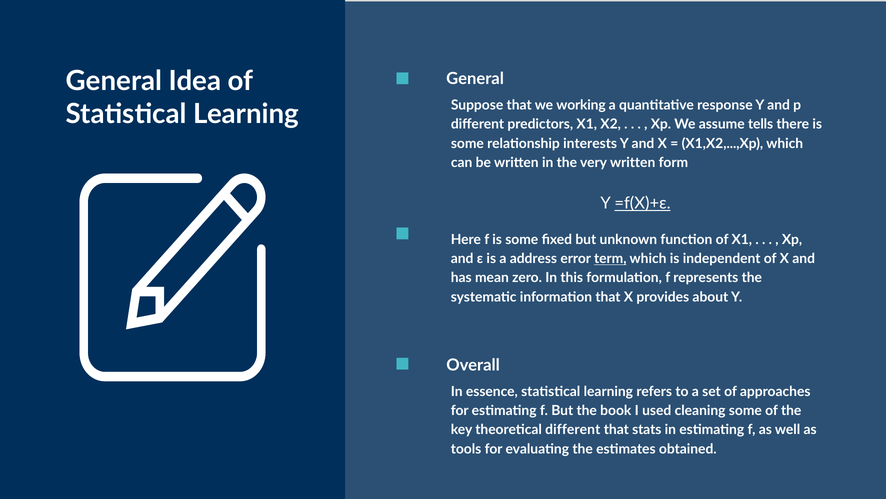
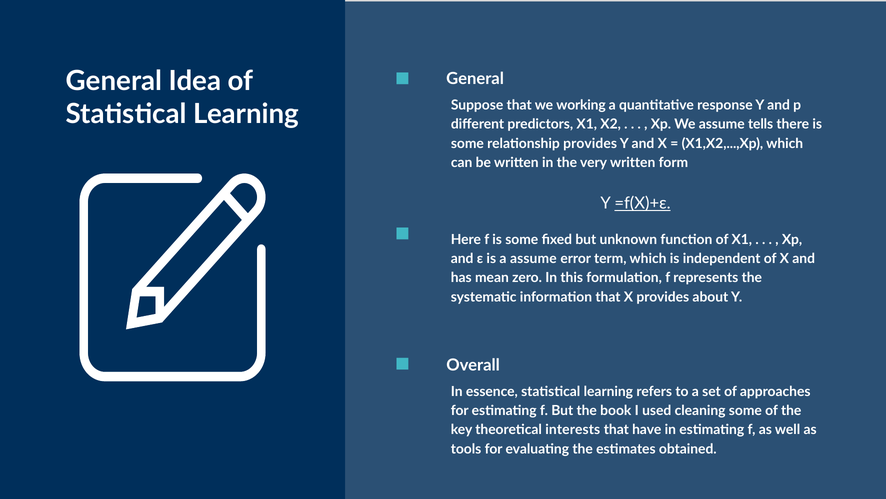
relationship interests: interests -> provides (590, 143)
a address: address -> assume (533, 259)
term underline: present -> none (610, 259)
theoretical different: different -> interests (573, 429)
stats: stats -> have (647, 429)
